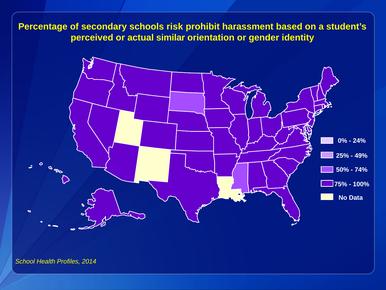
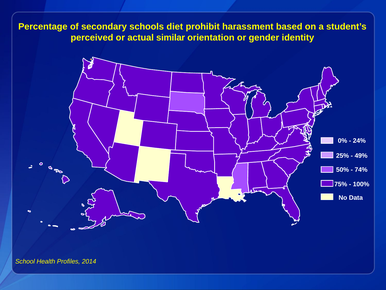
risk: risk -> diet (175, 27)
